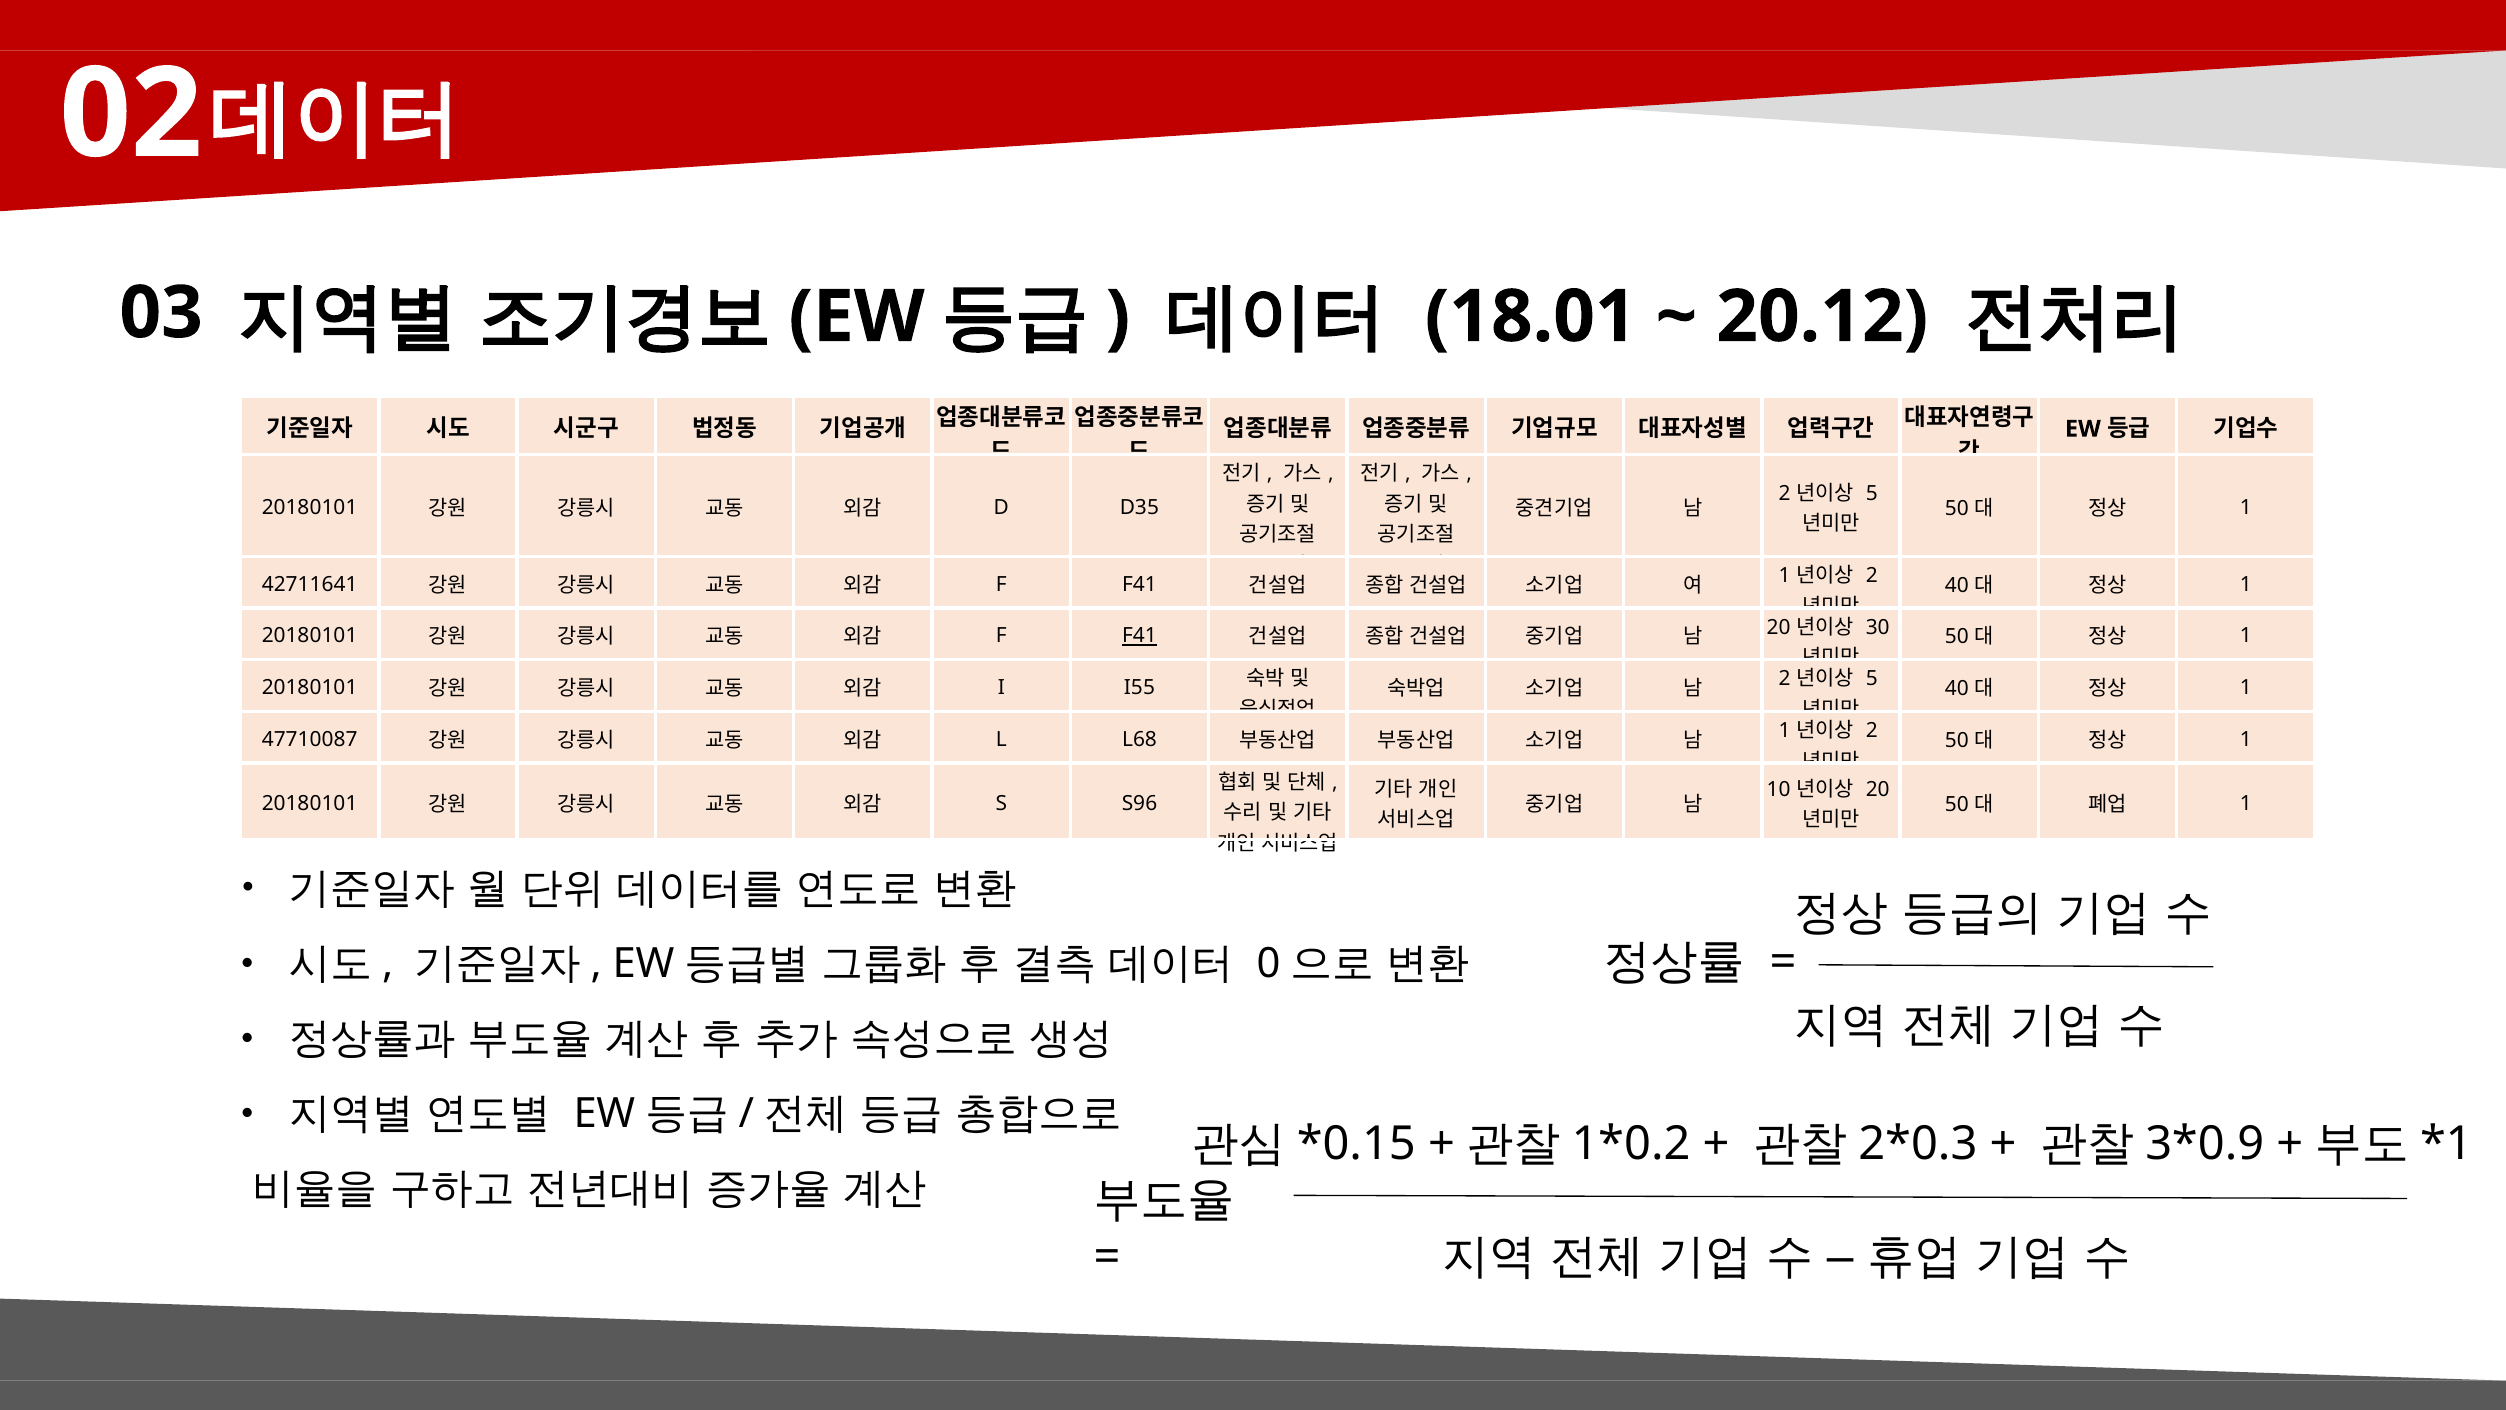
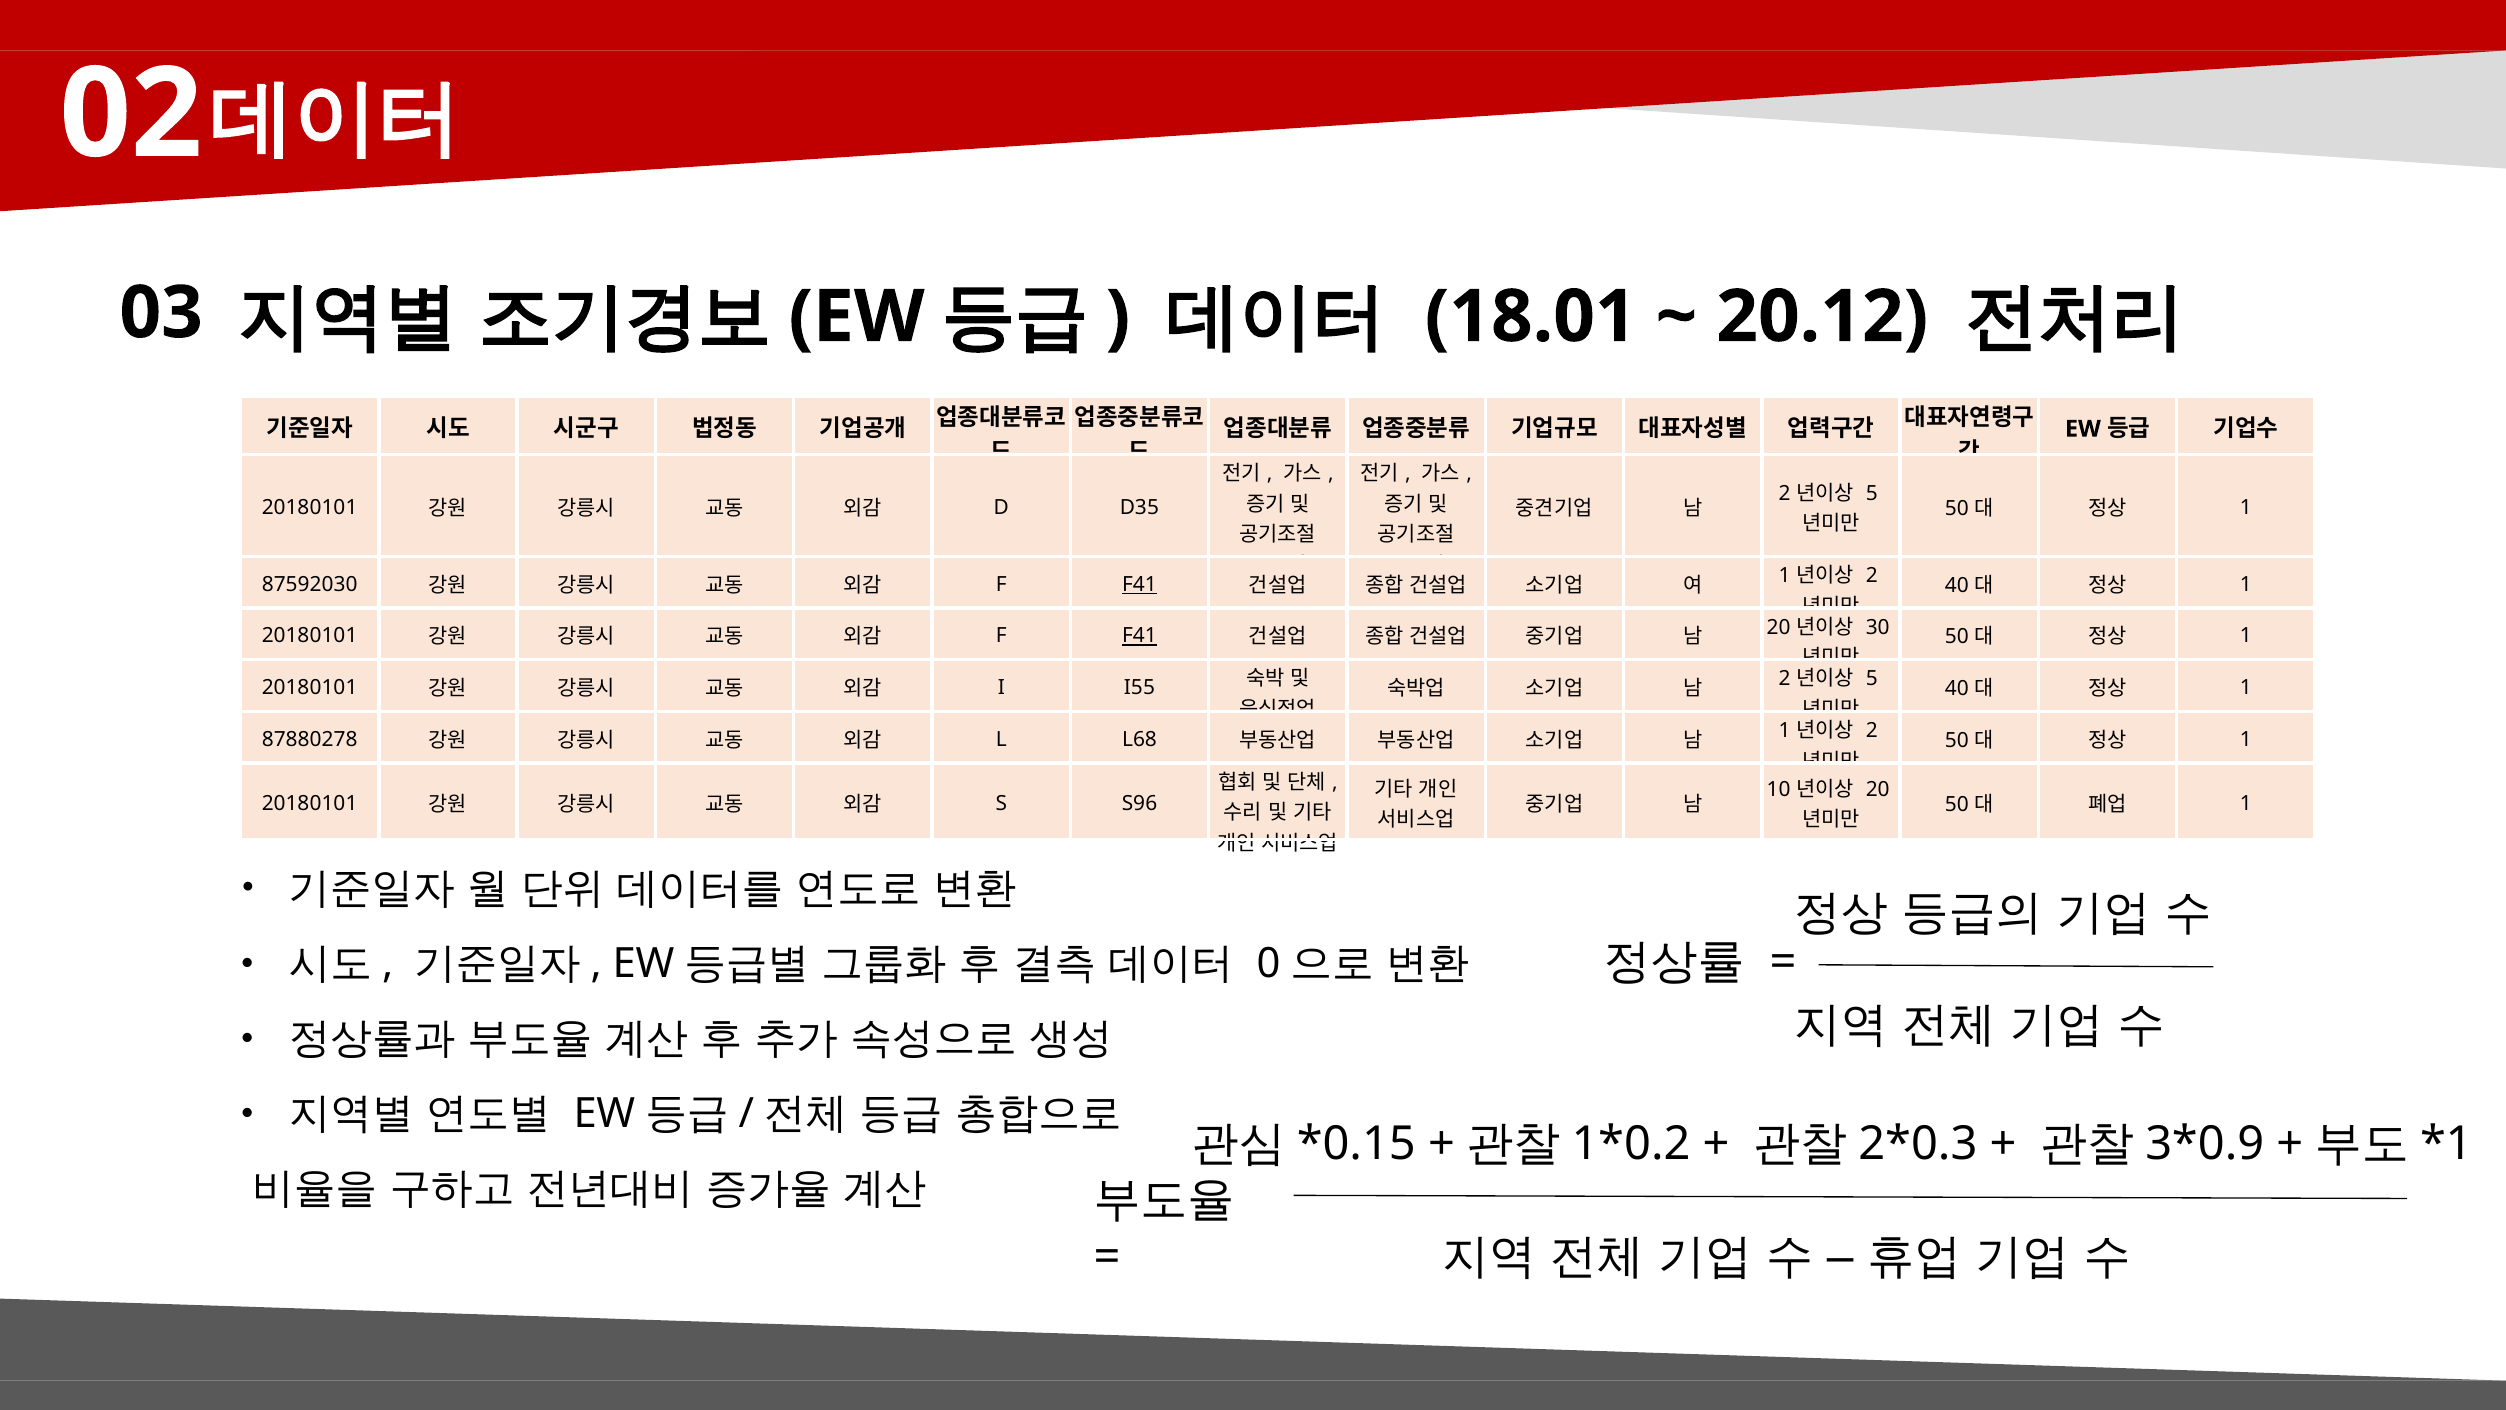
42711641: 42711641 -> 87592030 (310, 584)
F41 underline: none -> present (1140, 584)
47710087: 47710087 -> 87880278 (310, 739)
